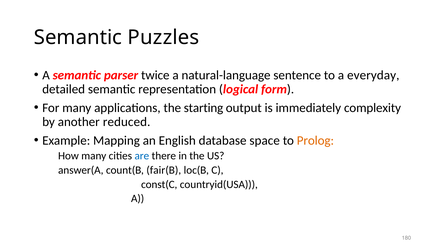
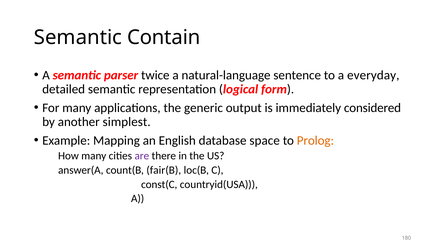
Puzzles: Puzzles -> Contain (164, 37)
starting: starting -> generic (203, 108)
complexity: complexity -> considered (373, 108)
reduced: reduced -> simplest (127, 122)
are colour: blue -> purple (142, 156)
